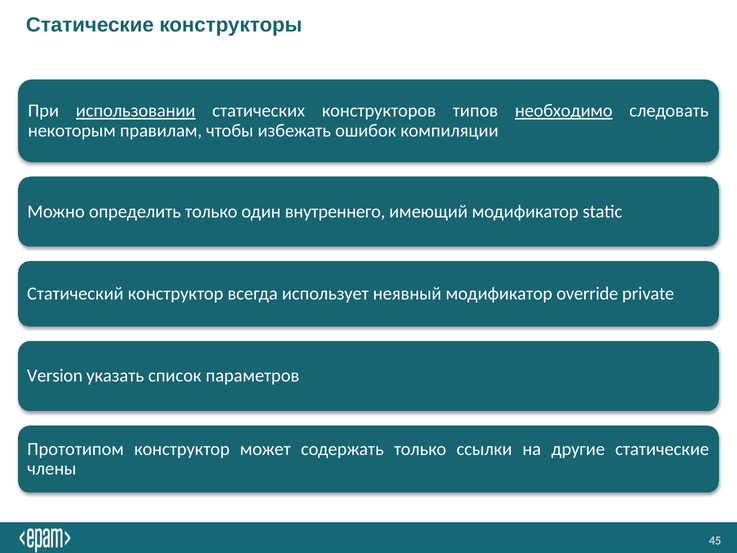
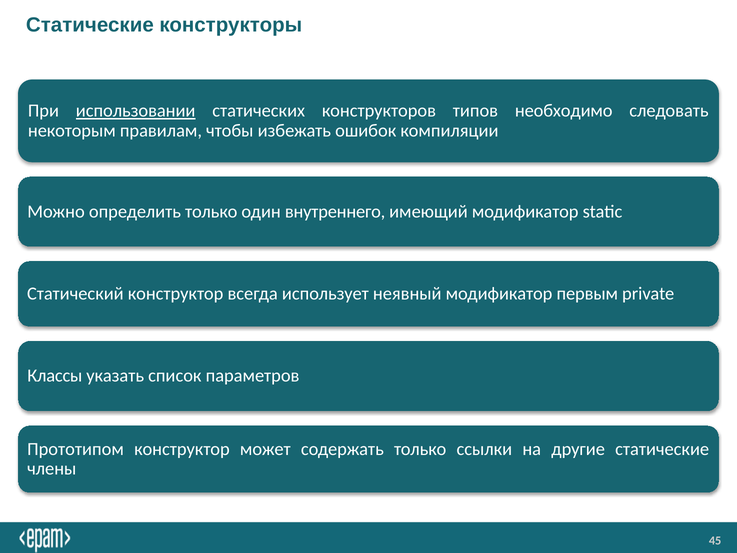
необходимо underline: present -> none (564, 111)
override: override -> первым (587, 294)
Version: Version -> Классы (55, 376)
